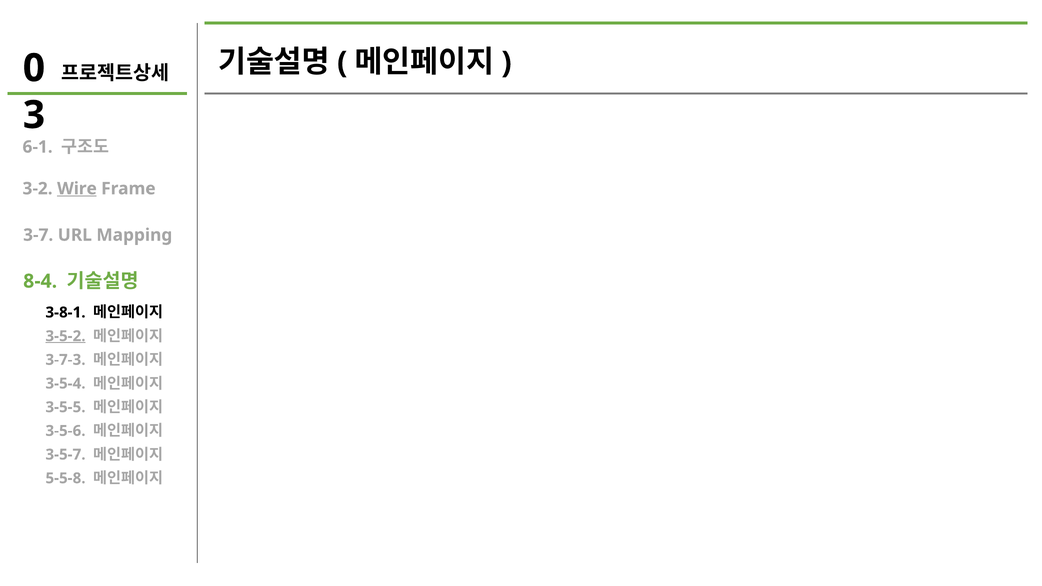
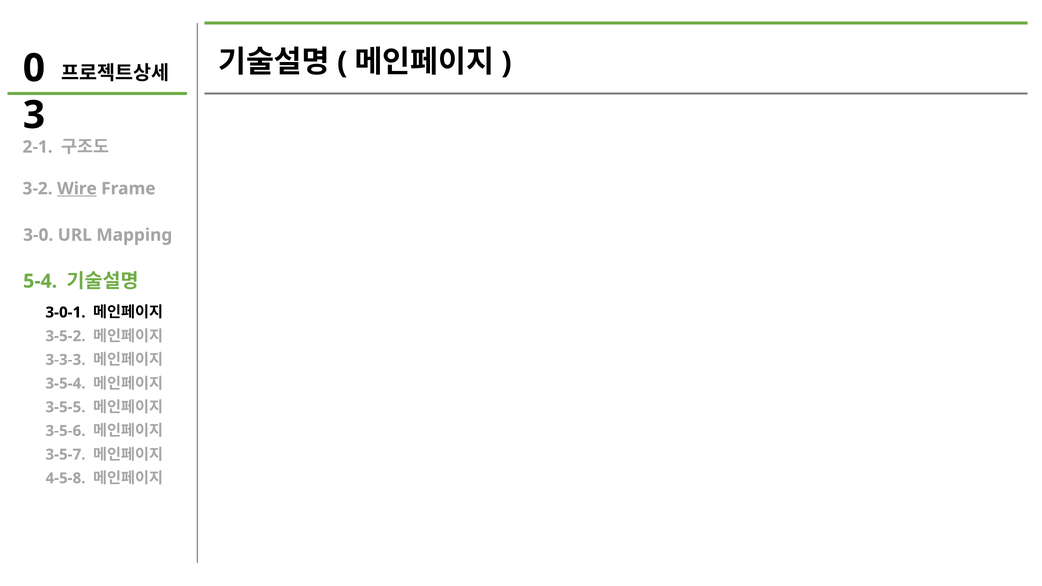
6-1: 6-1 -> 2-1 (38, 147)
3-7: 3-7 -> 3-0 (38, 235)
8-4: 8-4 -> 5-4 (40, 281)
3-8-1: 3-8-1 -> 3-0-1 (66, 313)
3-5-2 underline: present -> none (66, 336)
3-7-3: 3-7-3 -> 3-3-3 (66, 360)
5-5-8: 5-5-8 -> 4-5-8 (66, 478)
